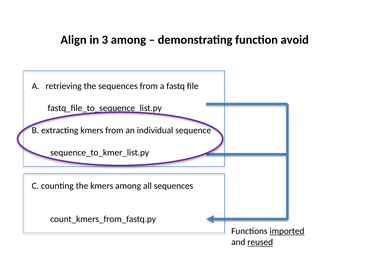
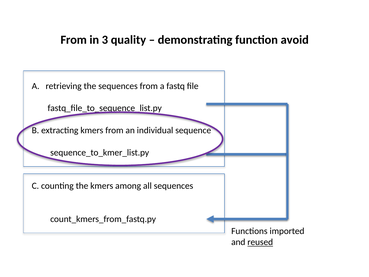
Align: Align -> From (74, 40)
3 among: among -> quality (128, 40)
imported underline: present -> none (287, 231)
